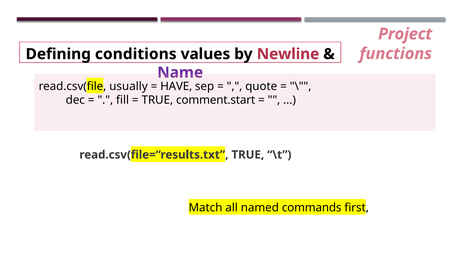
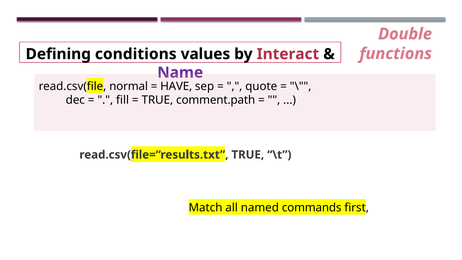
Project: Project -> Double (405, 34)
Newline: Newline -> Interact (288, 54)
usually: usually -> normal (129, 86)
comment.start: comment.start -> comment.path (216, 100)
